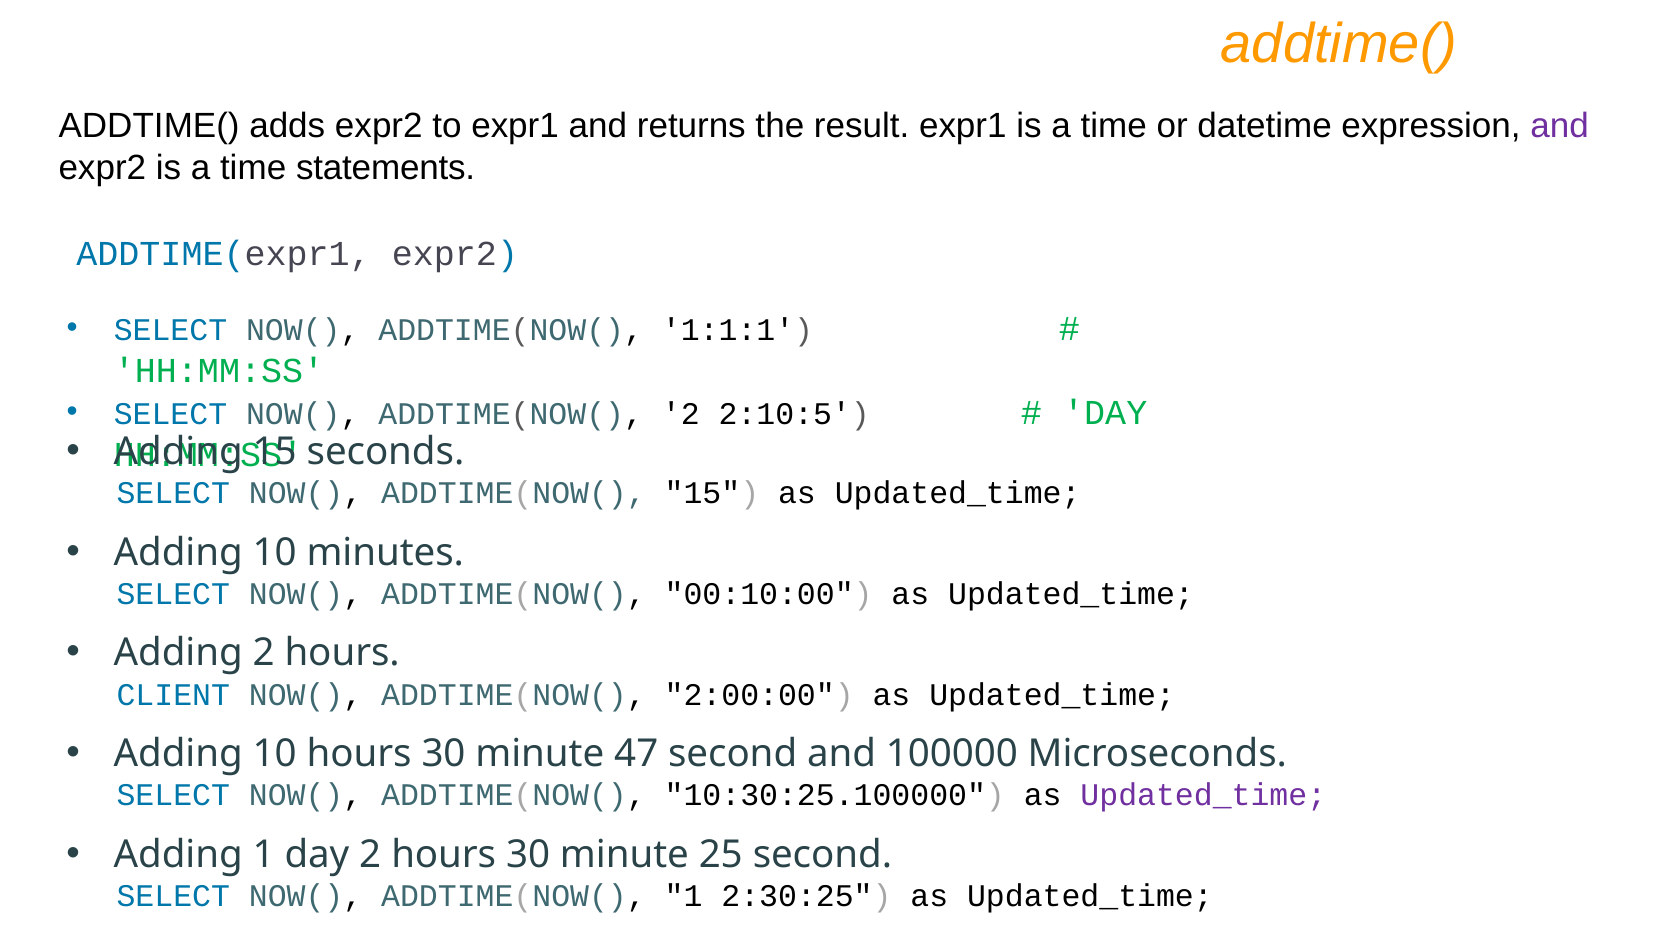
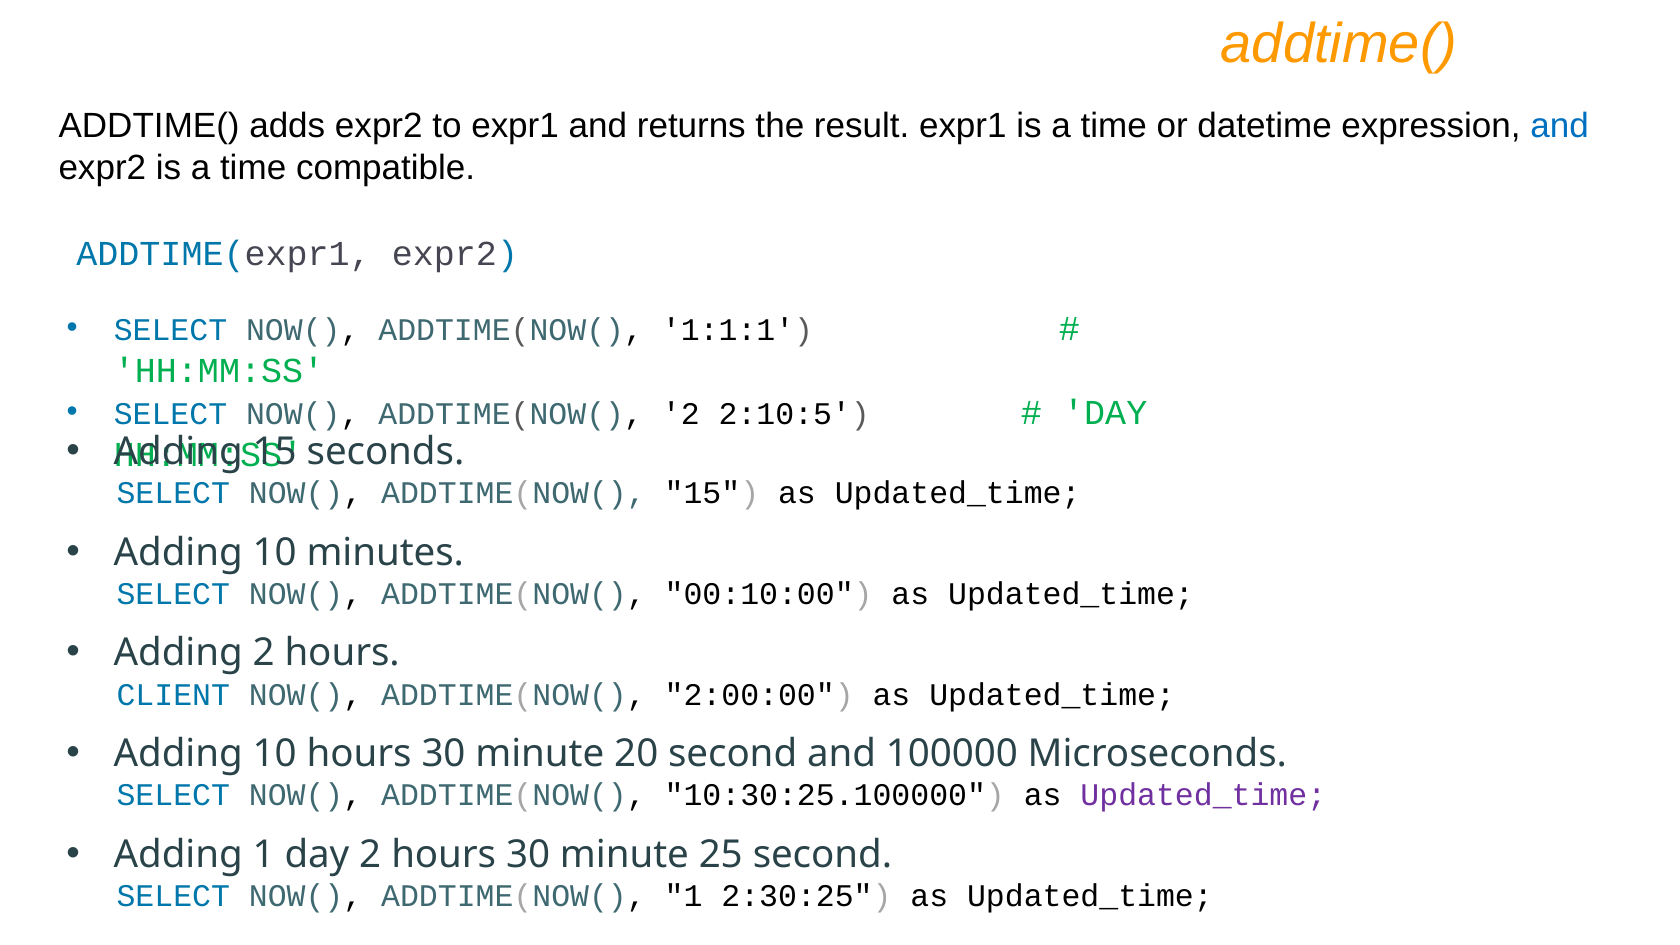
and colour: purple -> blue (1560, 126)
statements: statements -> compatible (386, 168)
47: 47 -> 20 (636, 754)
